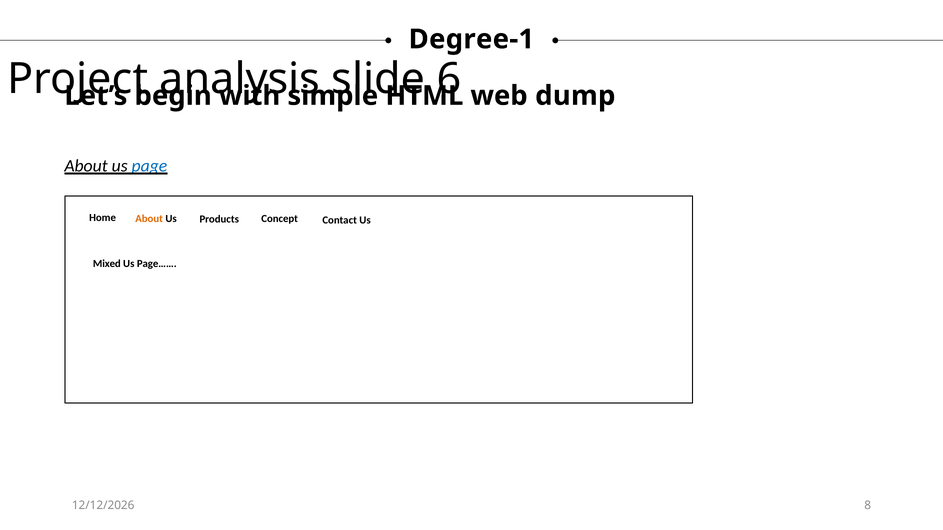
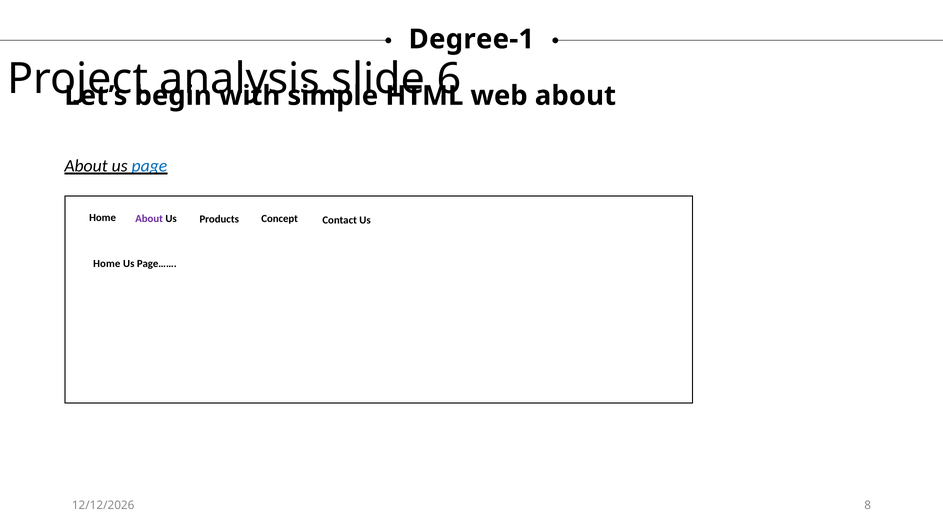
web dump: dump -> about (575, 96)
About colour: orange -> purple (149, 219)
Mixed: Mixed -> Home (107, 264)
